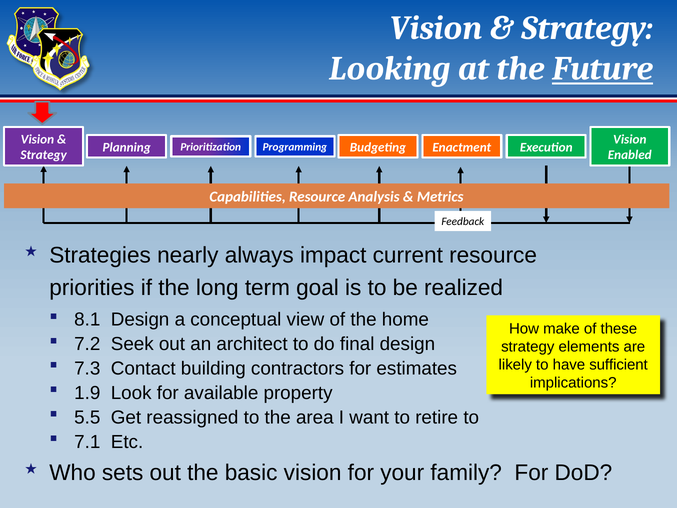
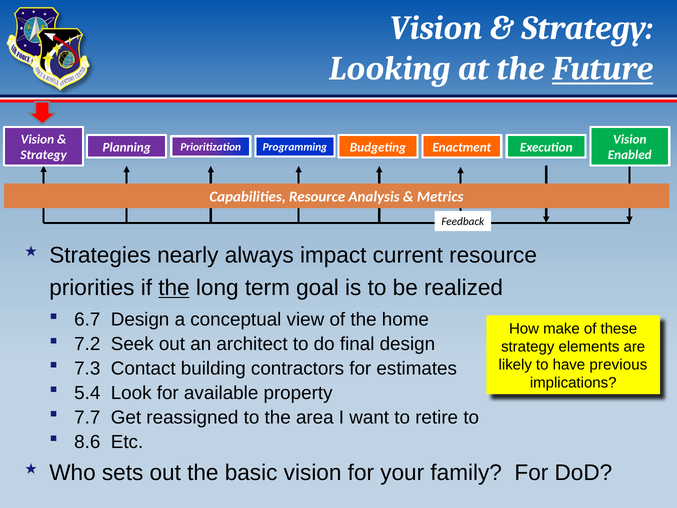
the underline: none -> present (174, 288)
8.1: 8.1 -> 6.7 (87, 319)
sufficient: sufficient -> previous (618, 365)
1.9: 1.9 -> 5.4 (87, 393)
5.5: 5.5 -> 7.7 (87, 417)
7.1: 7.1 -> 8.6 (87, 442)
